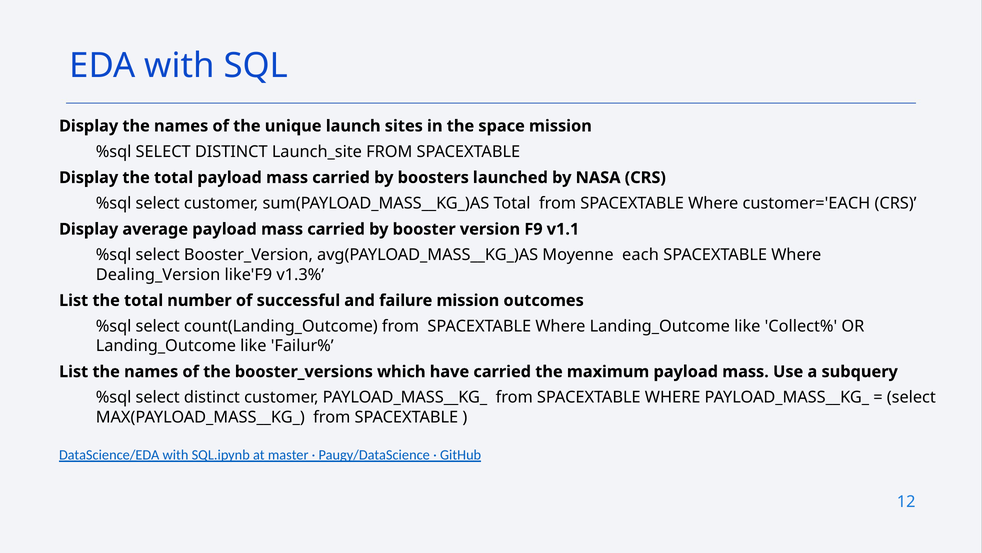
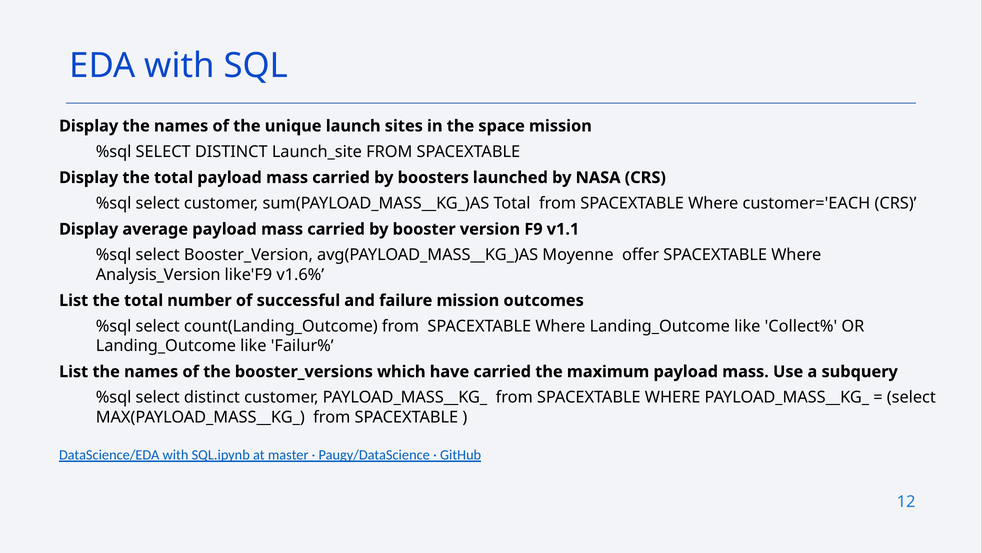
each: each -> offer (641, 255)
Dealing_Version: Dealing_Version -> Analysis_Version (158, 274)
v1.3%: v1.3% -> v1.6% (300, 274)
